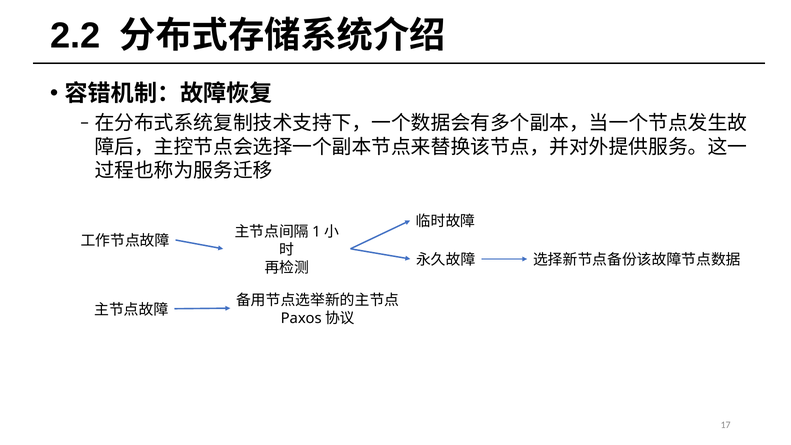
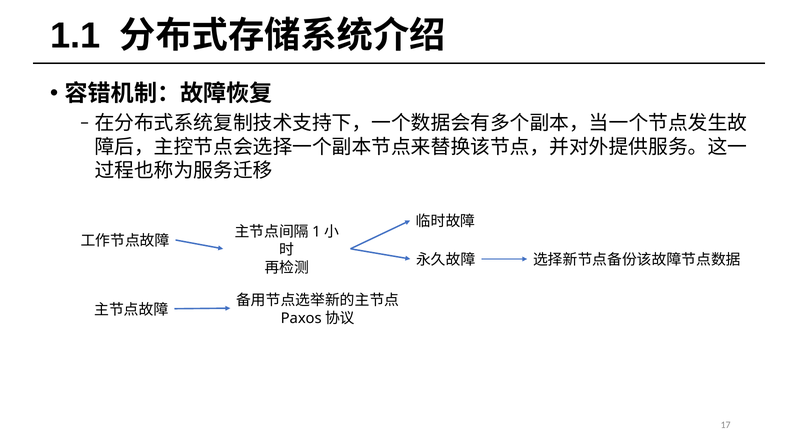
2.2: 2.2 -> 1.1 (75, 36)
